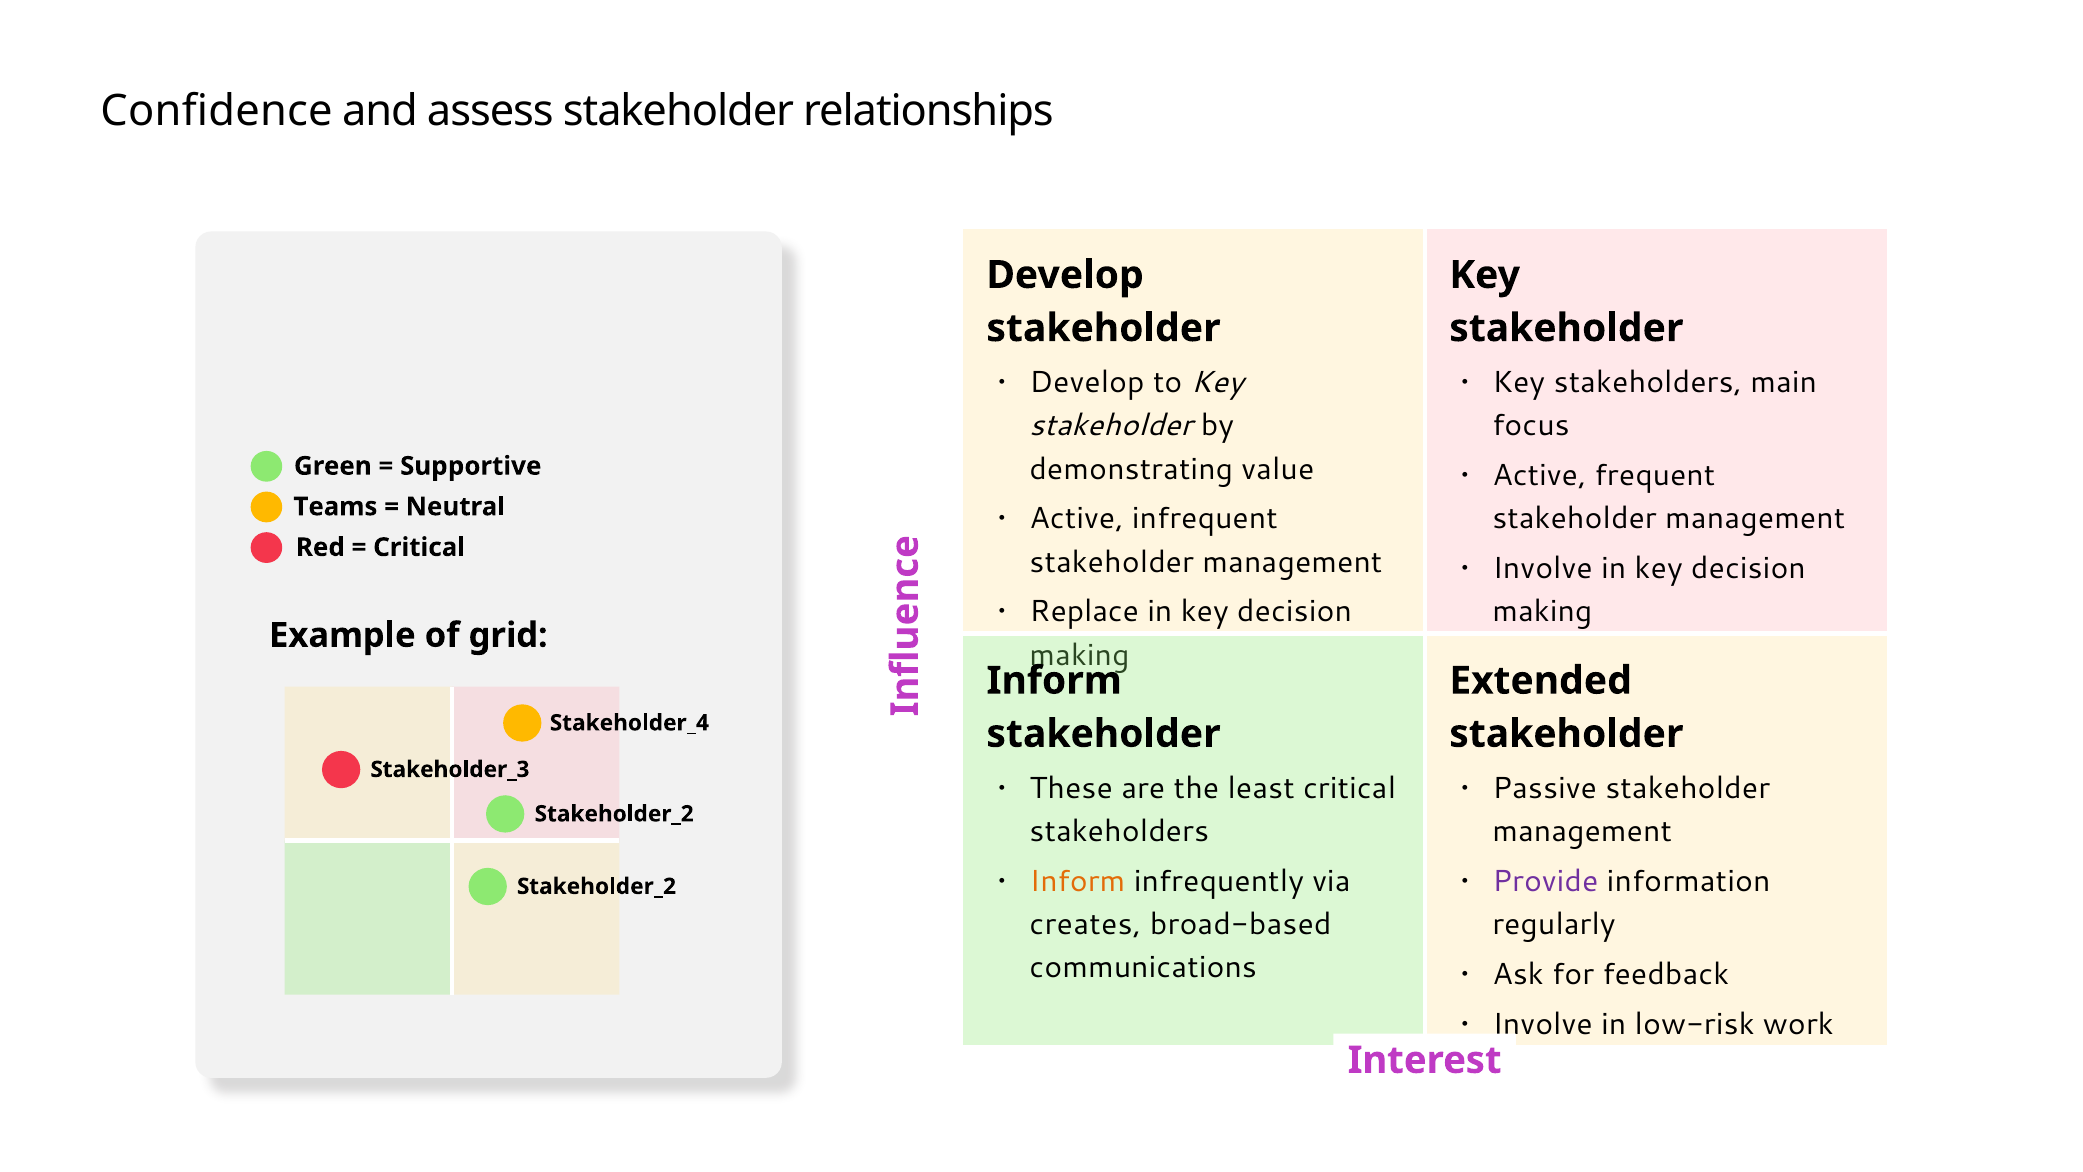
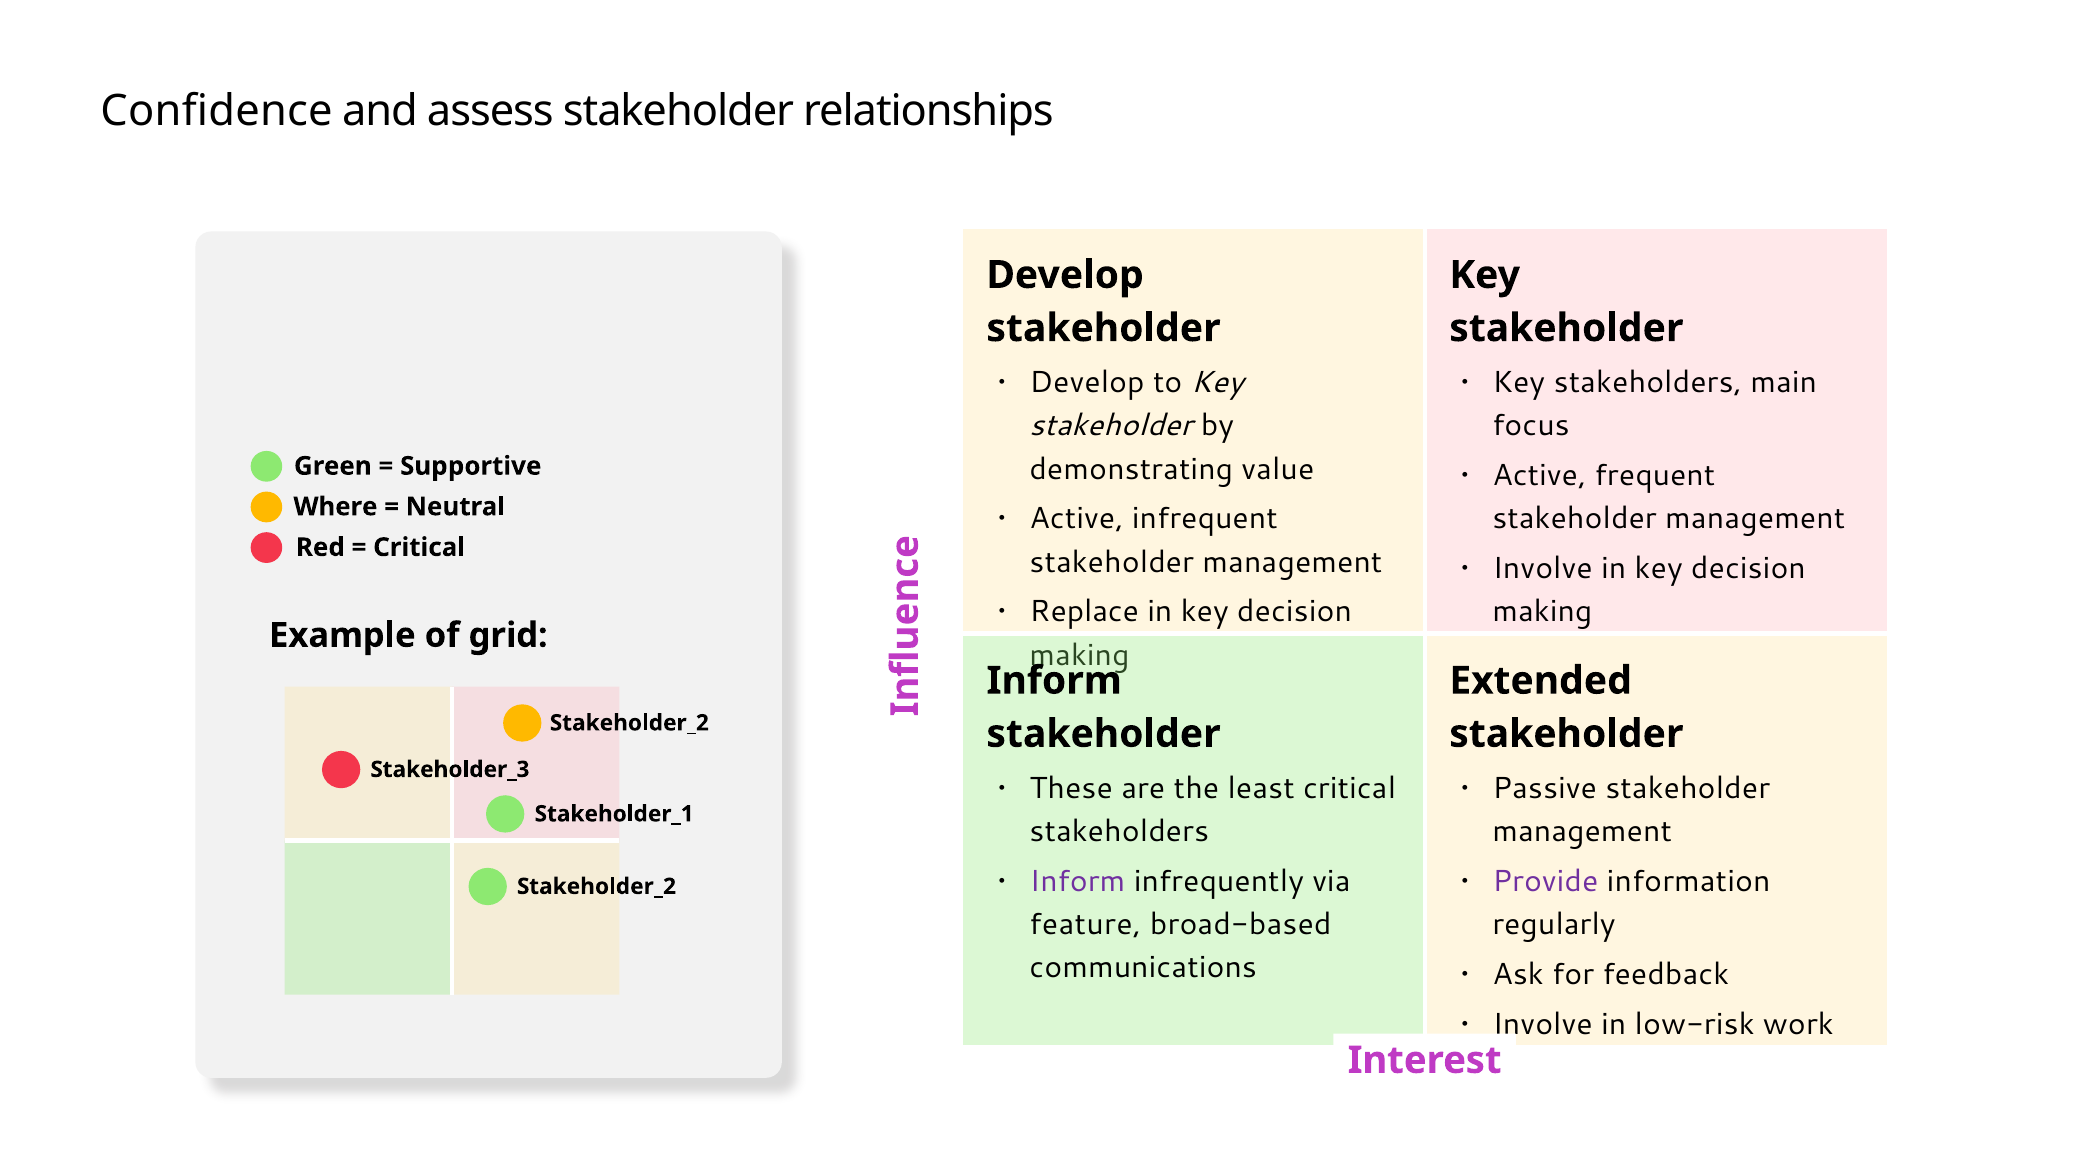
Teams: Teams -> Where (335, 507)
Stakeholder_4: Stakeholder_4 -> Stakeholder_2 (629, 723)
Stakeholder_2: Stakeholder_2 -> Stakeholder_1 (614, 814)
Inform colour: orange -> purple (1077, 881)
creates: creates -> feature (1085, 924)
